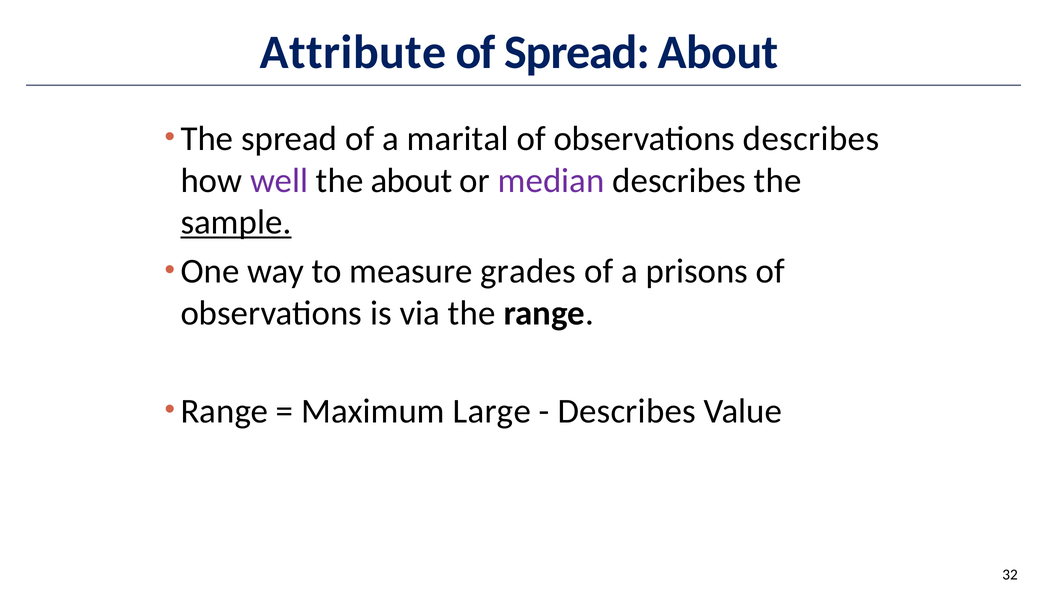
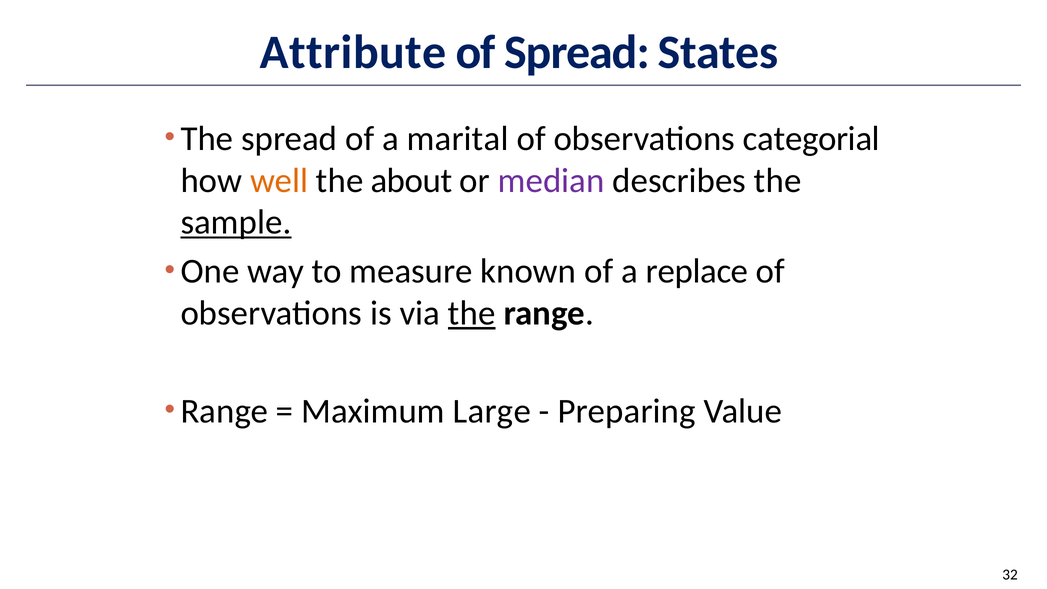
Spread About: About -> States (718, 52)
observations describes: describes -> categorial (811, 139)
well colour: purple -> orange (279, 180)
grades: grades -> known (528, 271)
prisons: prisons -> replace (697, 271)
the underline: none -> present (472, 313)
Describes: Describes -> Preparing (627, 411)
